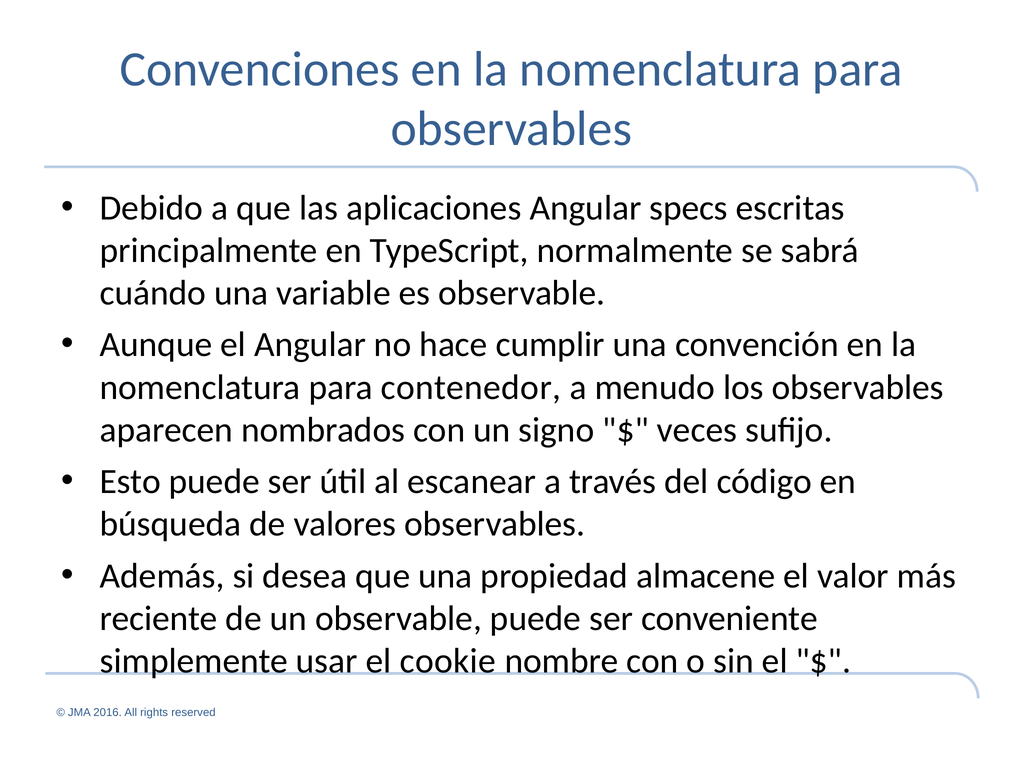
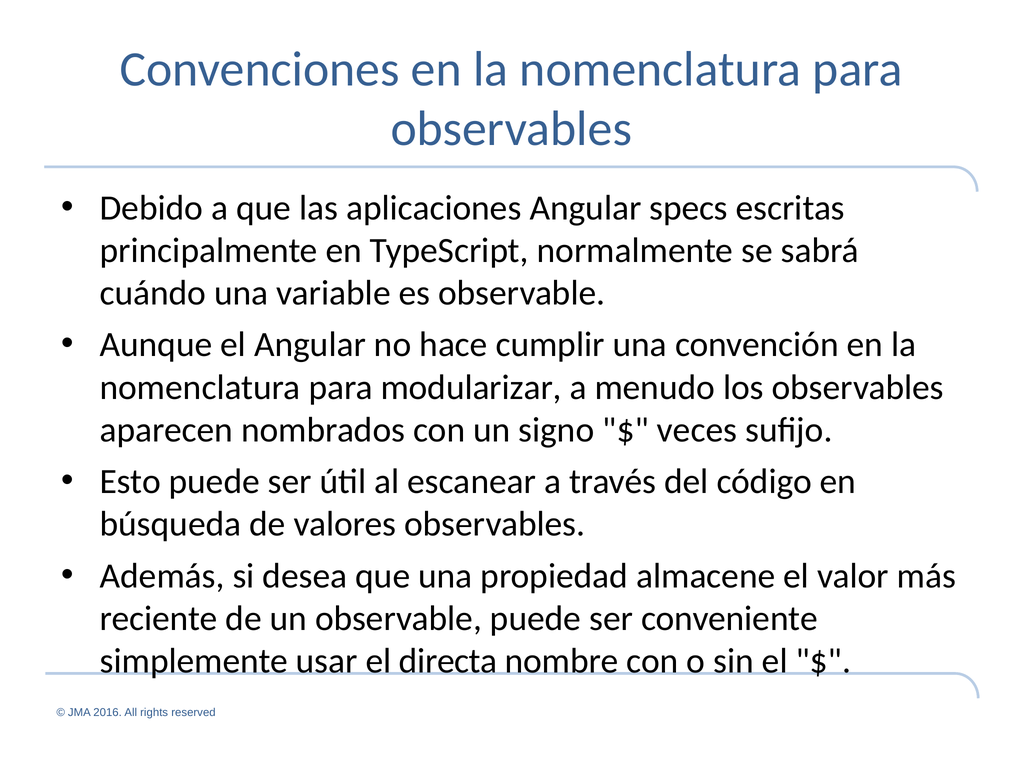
contenedor: contenedor -> modularizar (471, 387)
cookie: cookie -> directa (448, 661)
